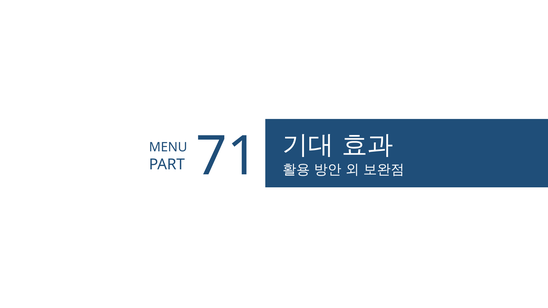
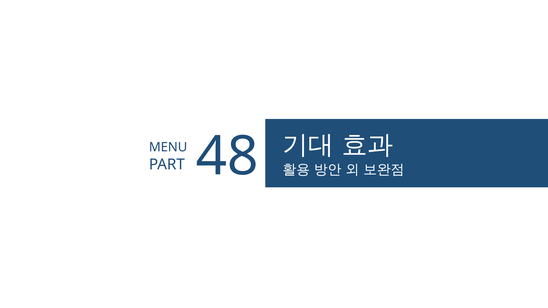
71: 71 -> 48 (227, 156)
